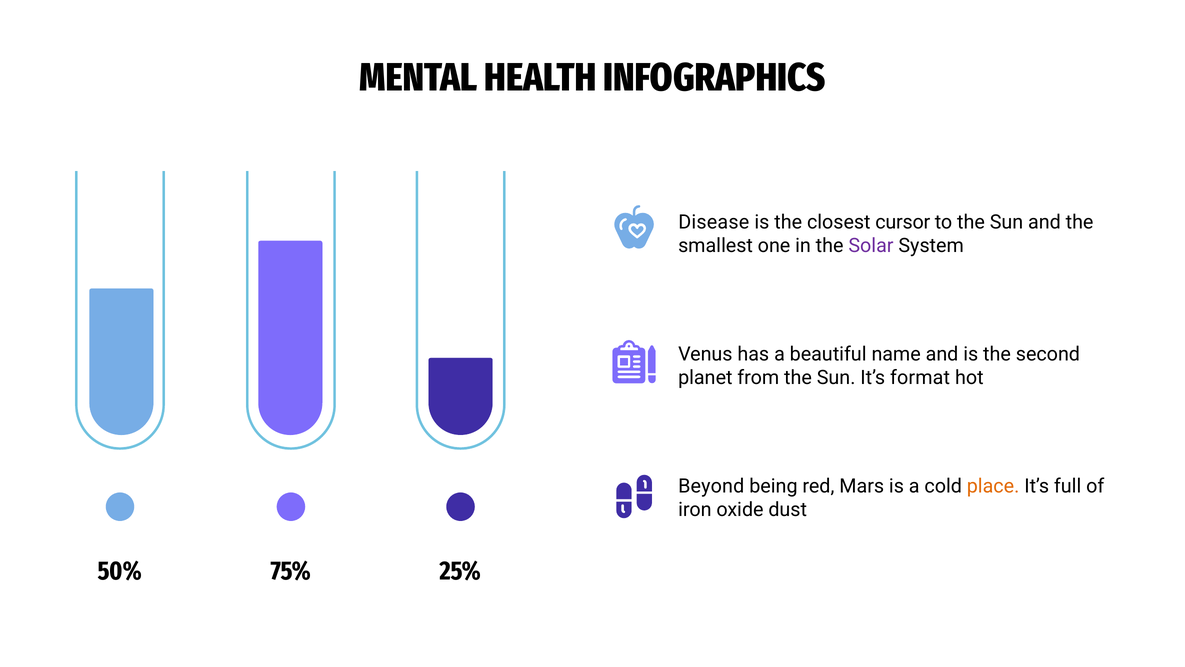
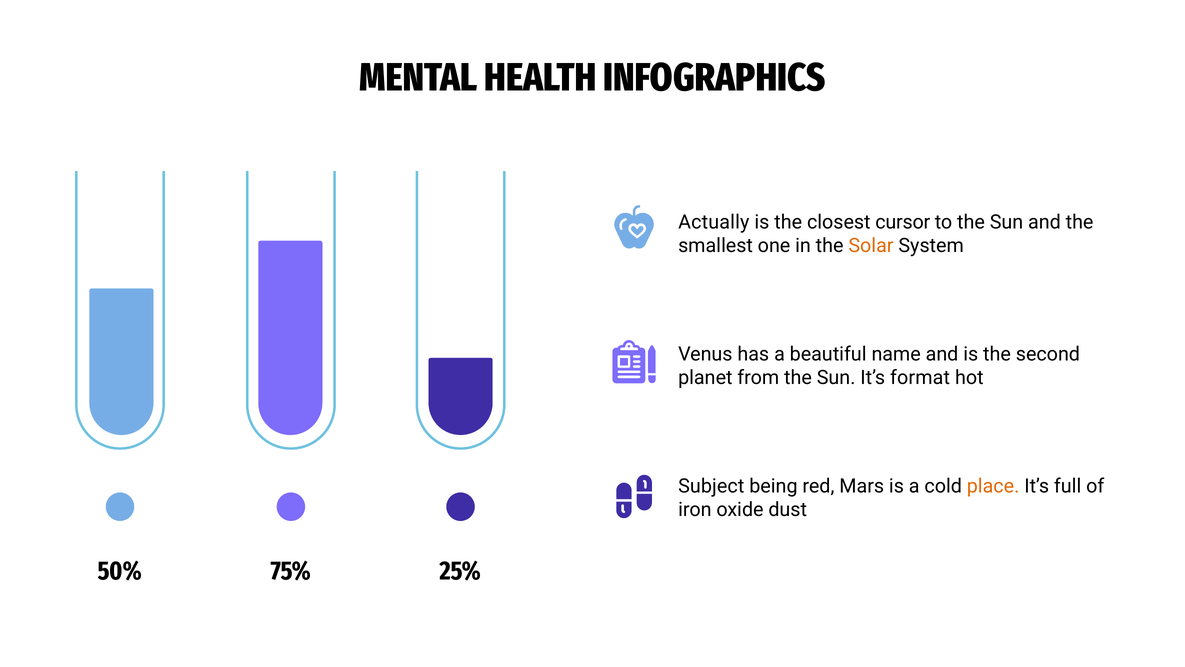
Disease: Disease -> Actually (714, 222)
Solar colour: purple -> orange (871, 246)
Beyond: Beyond -> Subject (711, 486)
